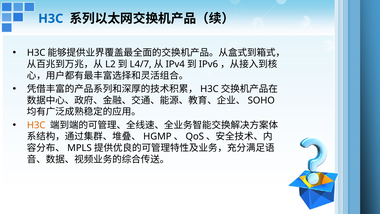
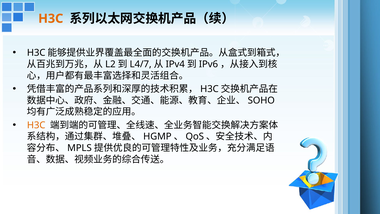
H3C colour: blue -> orange (51, 19)
